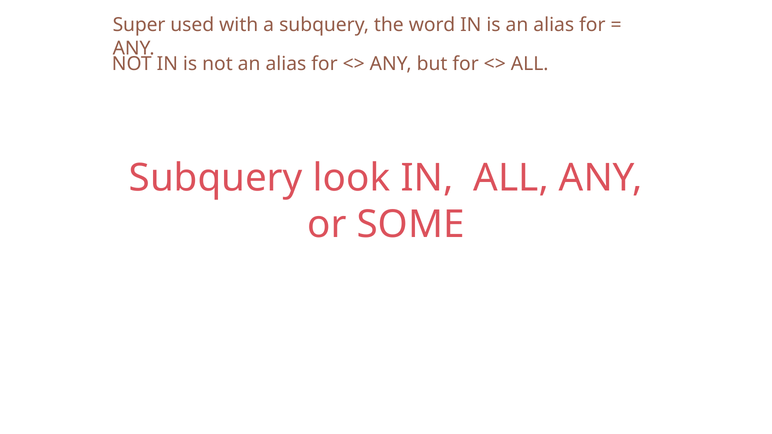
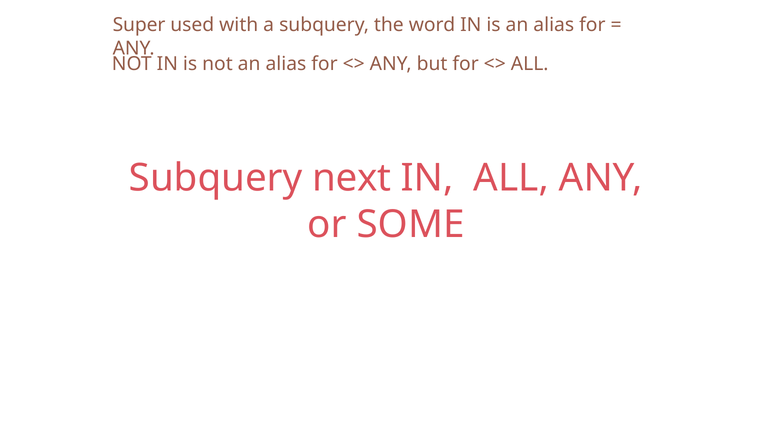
look: look -> next (352, 178)
